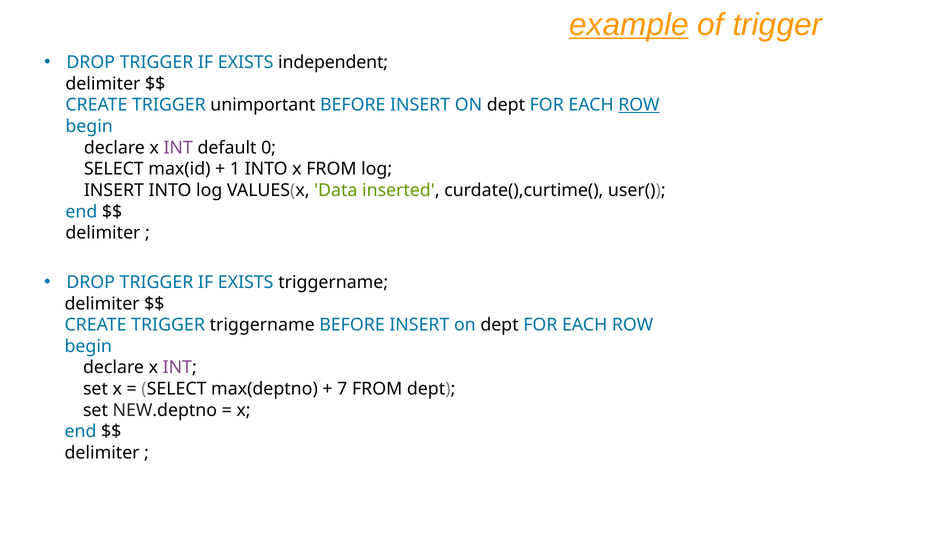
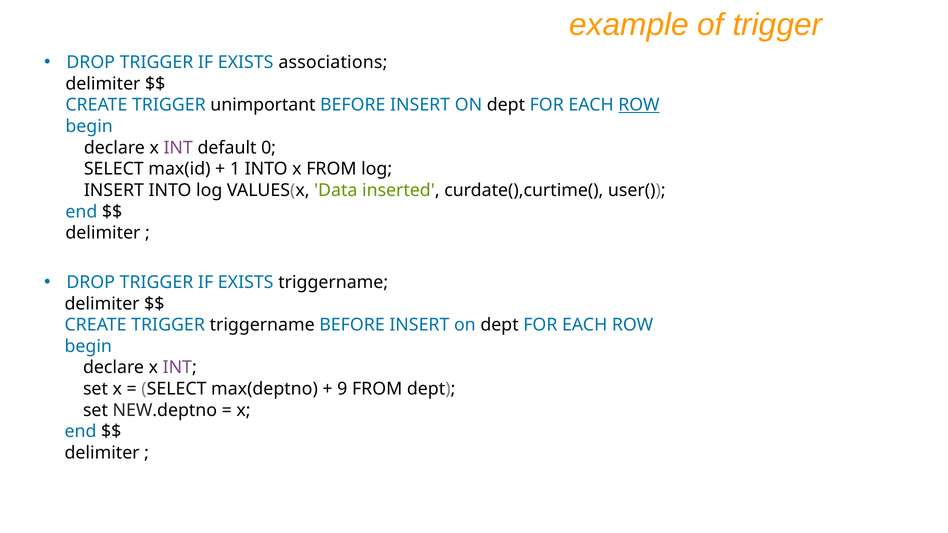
example underline: present -> none (629, 25)
independent: independent -> associations (333, 62)
7: 7 -> 9 (342, 389)
